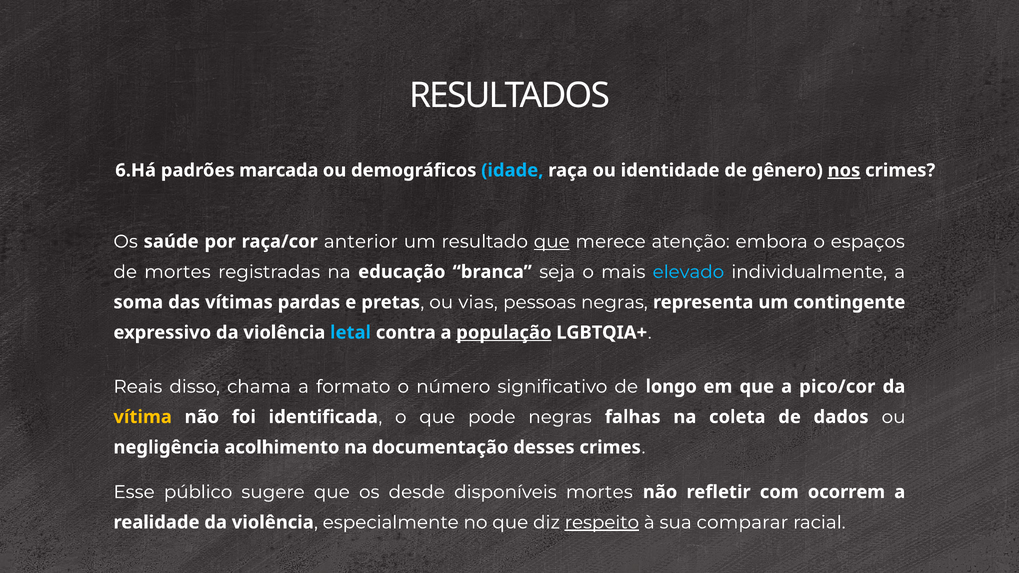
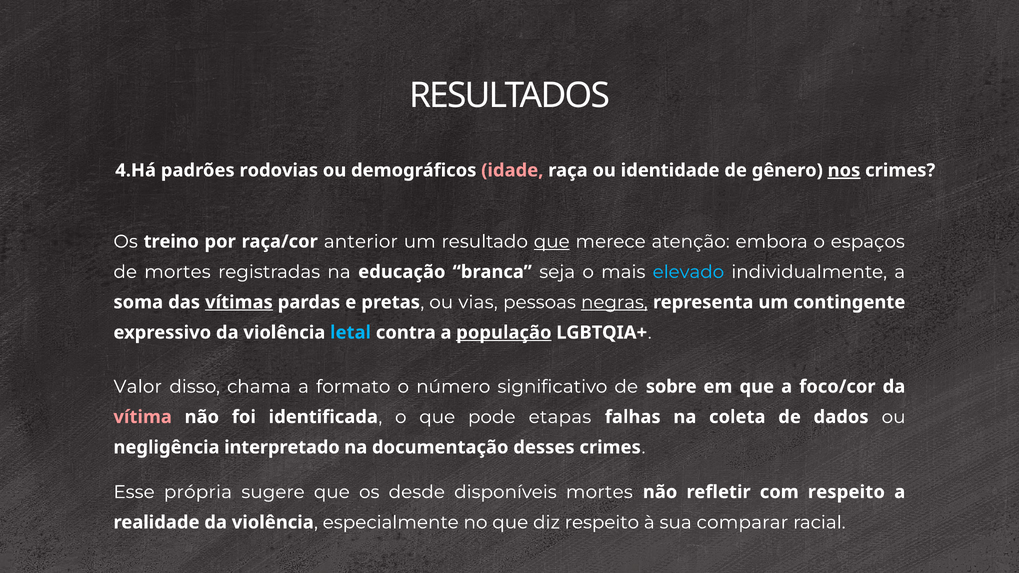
6.Há: 6.Há -> 4.Há (136, 170)
marcada: marcada -> rodovias (279, 170)
idade colour: light blue -> pink (512, 170)
saúde: saúde -> treino (171, 242)
vítimas underline: none -> present (239, 302)
negras underline: none -> present (614, 302)
Reais: Reais -> Valor (138, 387)
longo: longo -> sobre (671, 387)
pico/cor: pico/cor -> foco/cor (837, 387)
vítima colour: yellow -> pink (143, 417)
pode negras: negras -> etapas (560, 417)
acolhimento: acolhimento -> interpretado (282, 447)
público: público -> própria (198, 492)
com ocorrem: ocorrem -> respeito (846, 492)
respeito underline: present -> none (602, 523)
